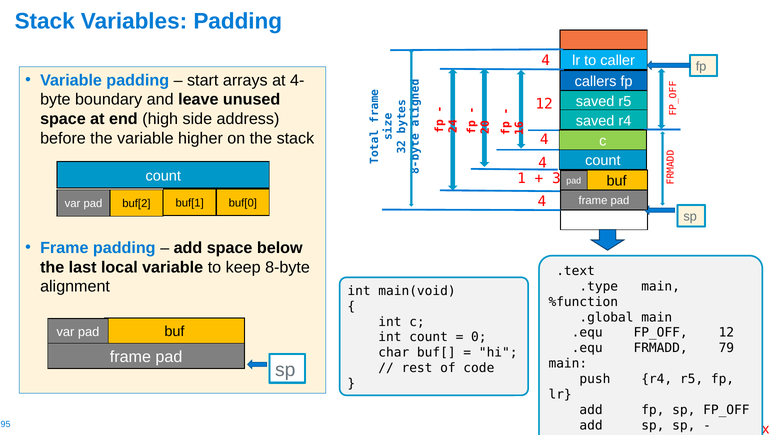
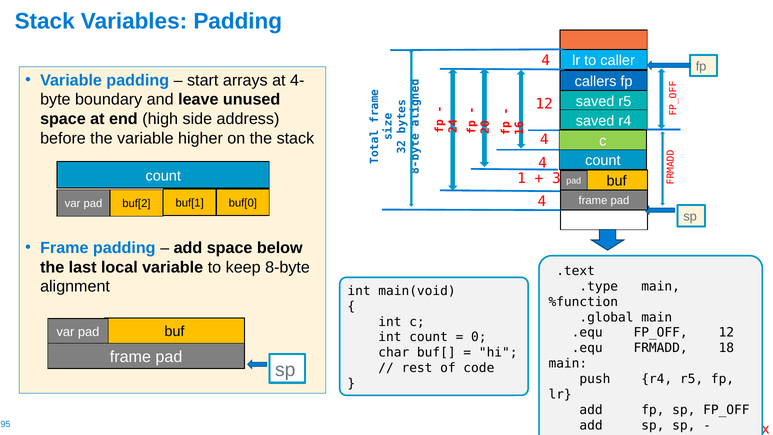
79: 79 -> 18 (726, 348)
